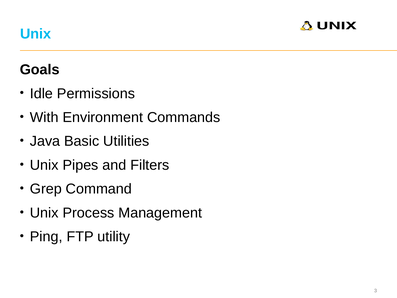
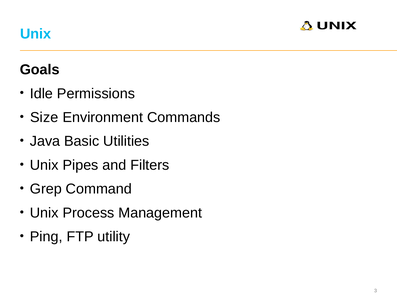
With: With -> Size (44, 117)
